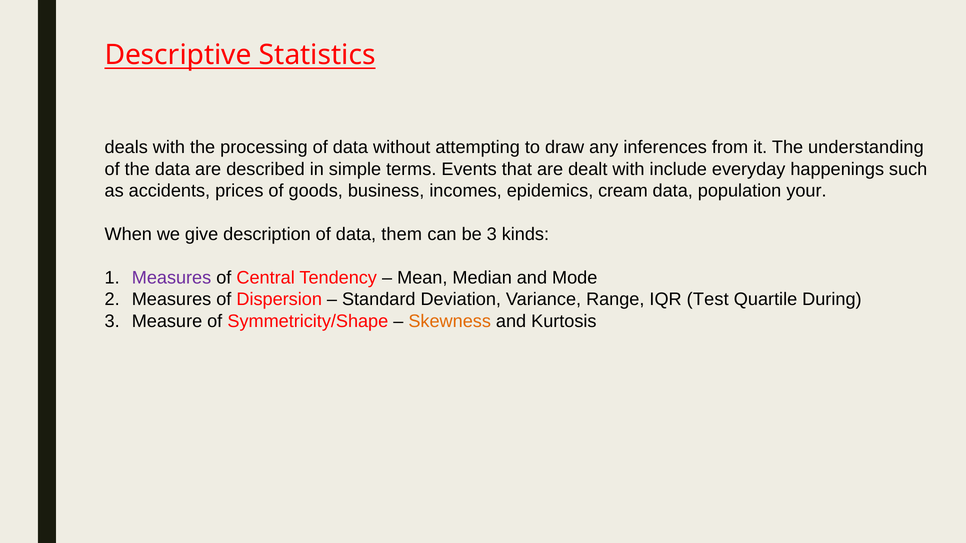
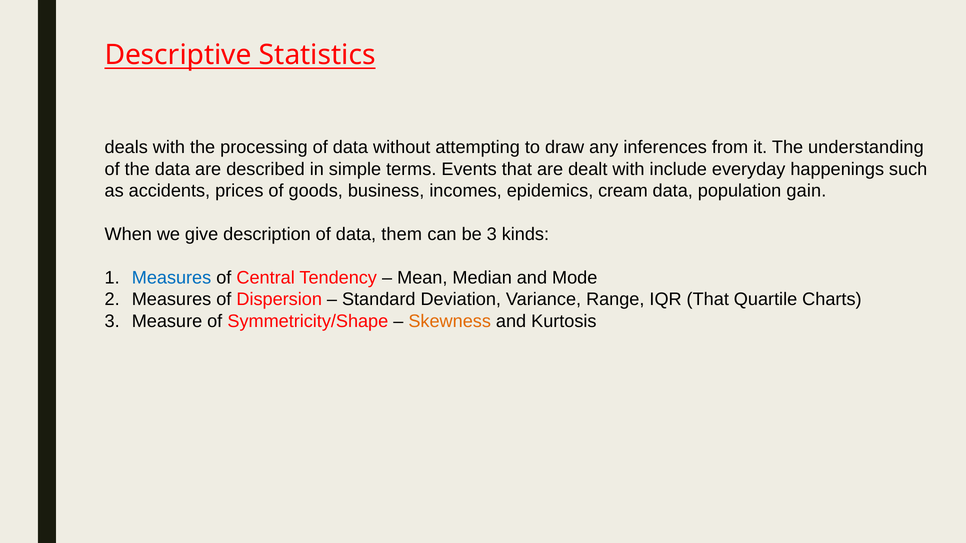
your: your -> gain (806, 191)
Measures colour: purple -> blue (172, 278)
IQR Test: Test -> That (708, 300)
During: During -> Charts (832, 300)
